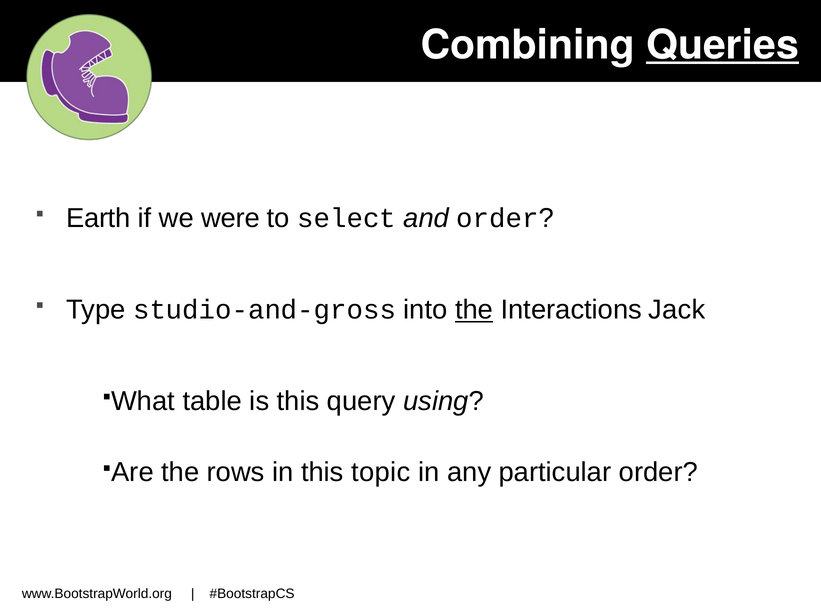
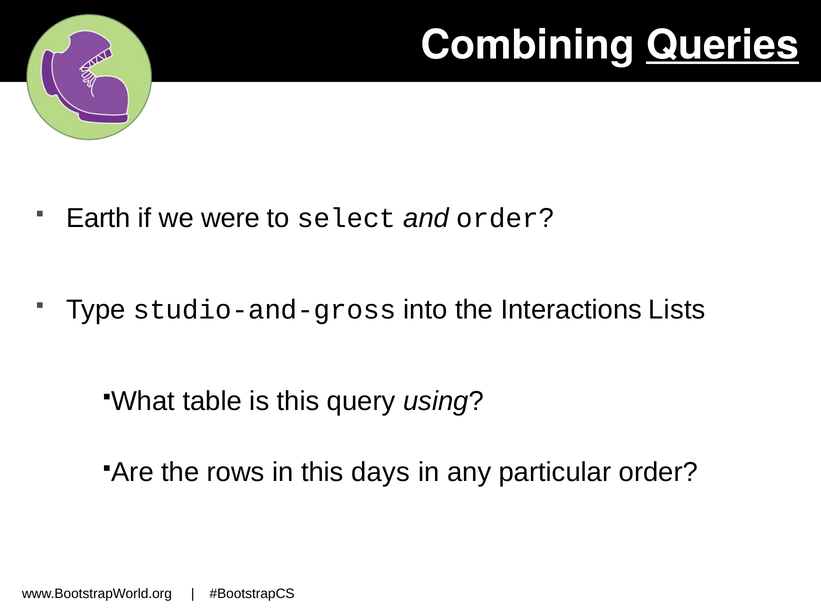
the underline: present -> none (474, 310)
Jack: Jack -> Lists (677, 310)
topic: topic -> days (381, 473)
